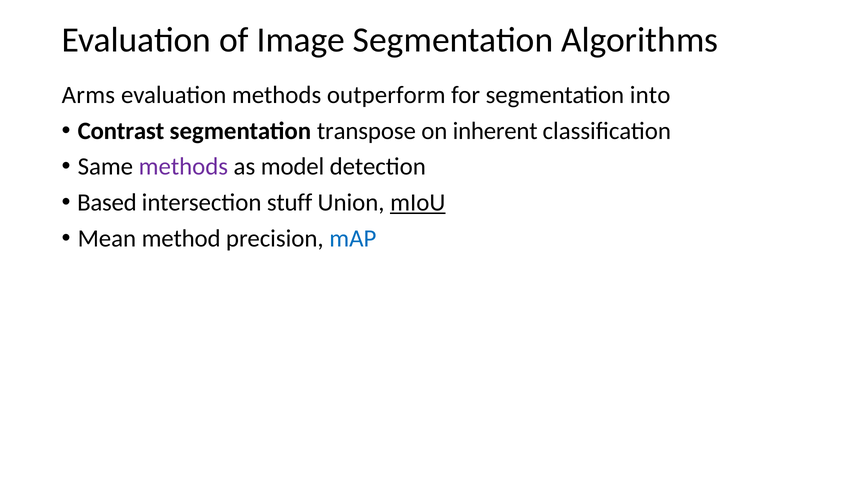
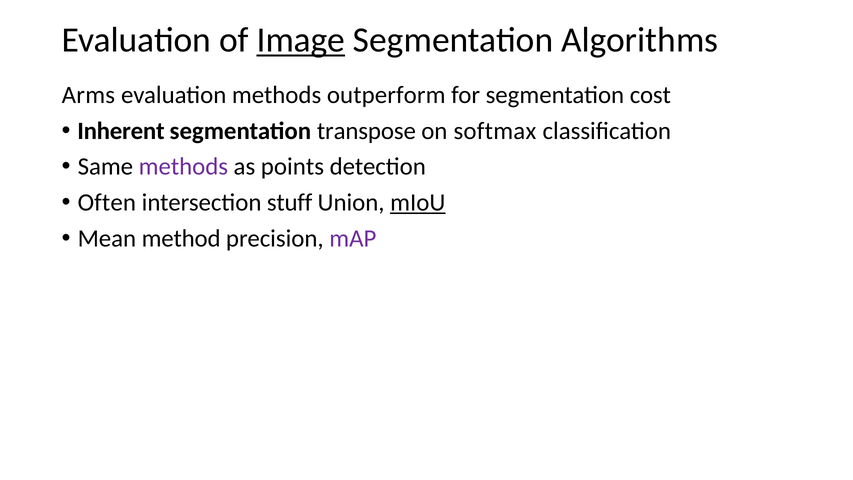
Image underline: none -> present (301, 40)
into: into -> cost (650, 95)
Contrast: Contrast -> Inherent (121, 131)
inherent: inherent -> softmax (495, 131)
model: model -> points (292, 167)
Based: Based -> Often (107, 202)
mAP colour: blue -> purple (353, 238)
